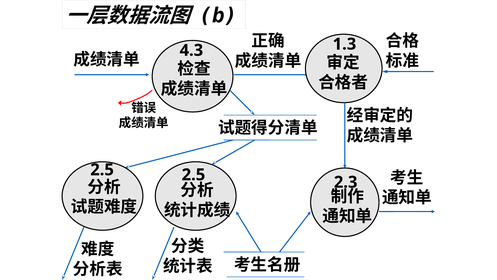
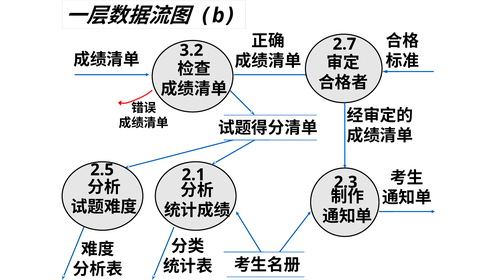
1.3: 1.3 -> 2.7 (344, 44)
4.3: 4.3 -> 3.2 (191, 50)
2.5: 2.5 -> 2.1 (193, 175)
